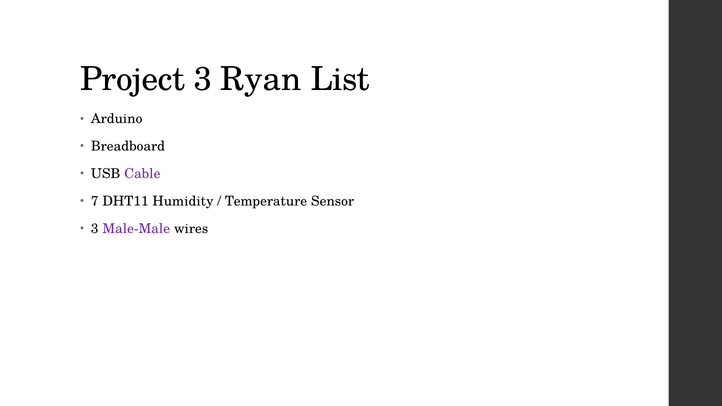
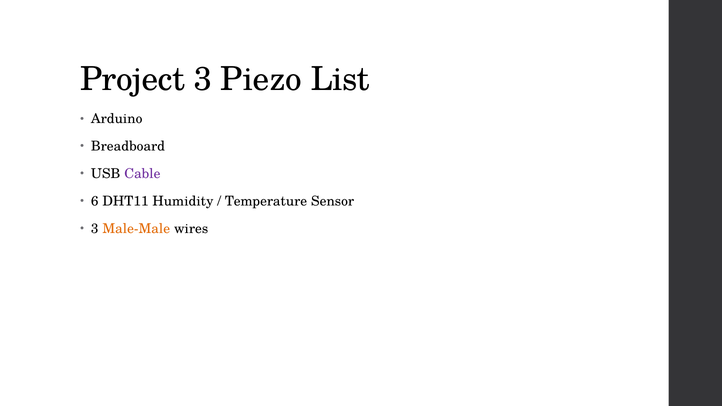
Ryan: Ryan -> Piezo (261, 79)
7: 7 -> 6 (95, 201)
Male-Male colour: purple -> orange (136, 229)
